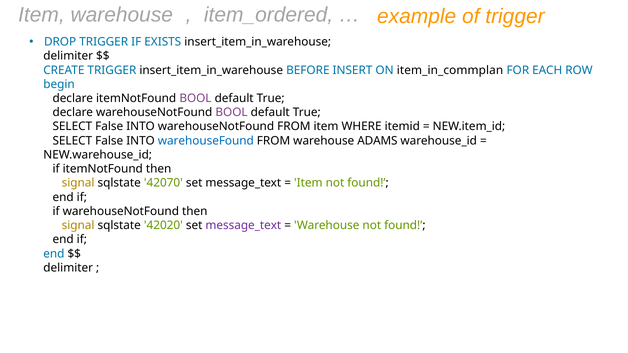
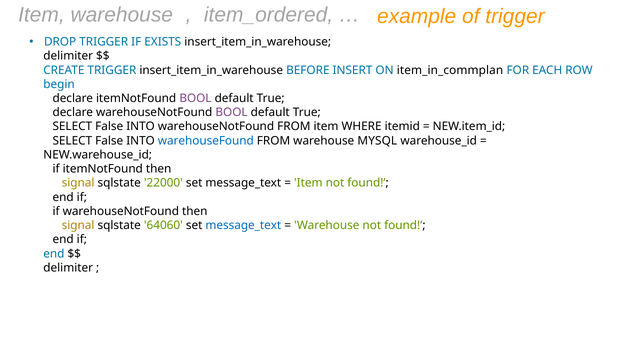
ADAMS: ADAMS -> MYSQL (377, 141)
42070: 42070 -> 22000 (163, 183)
42020: 42020 -> 64060 (163, 226)
message_text colour: purple -> blue (243, 226)
